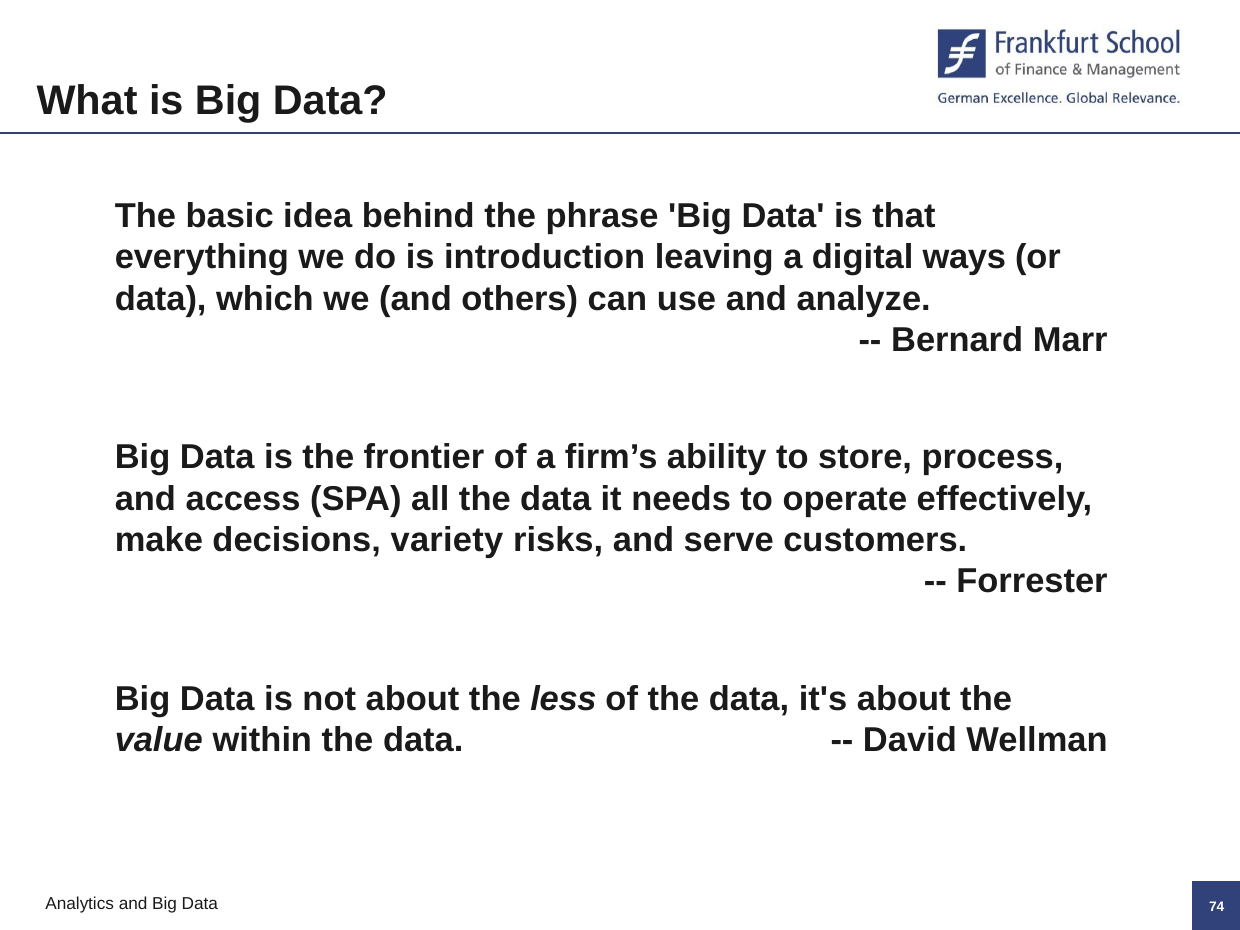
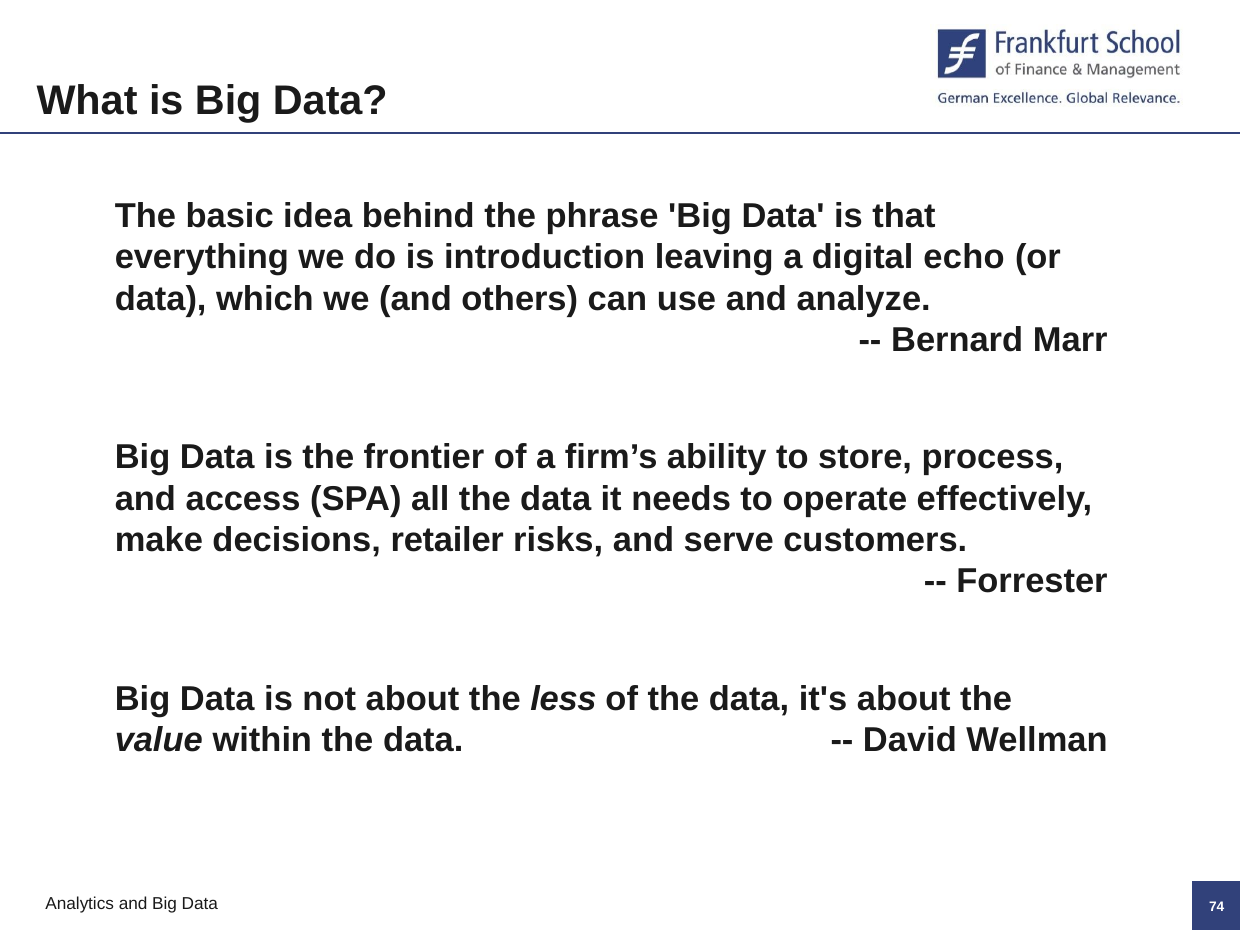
ways: ways -> echo (964, 258)
variety: variety -> retailer (447, 540)
